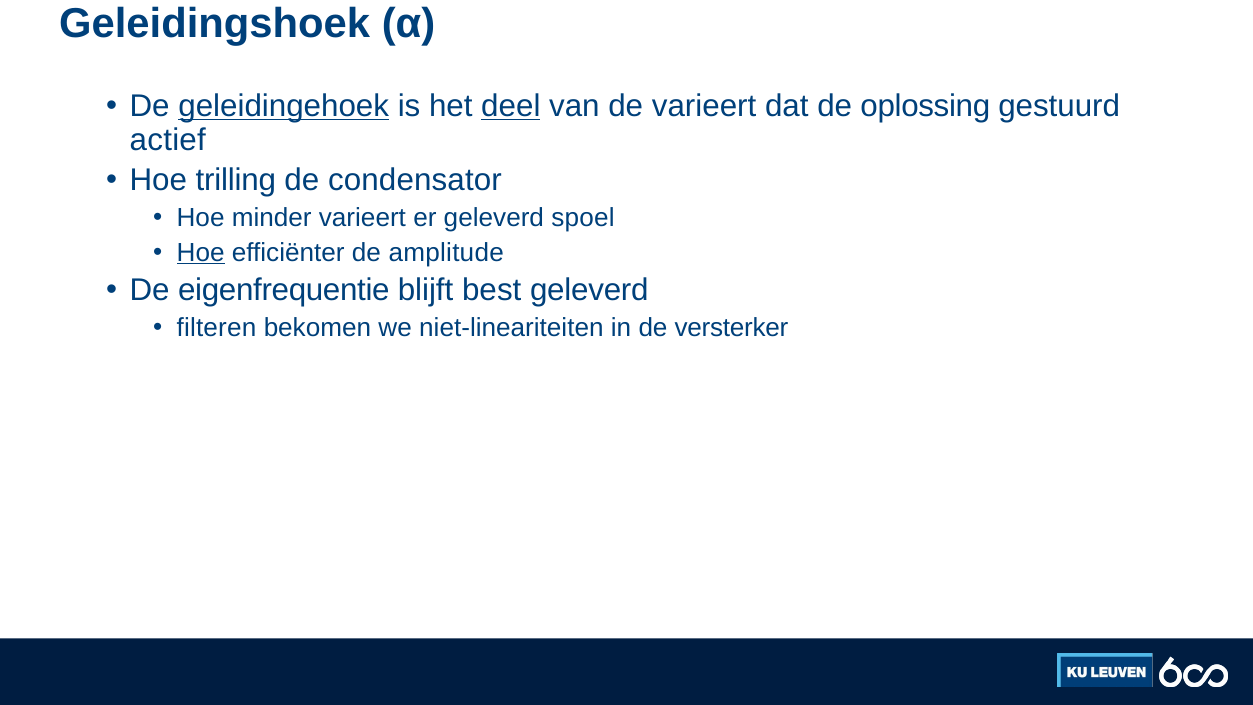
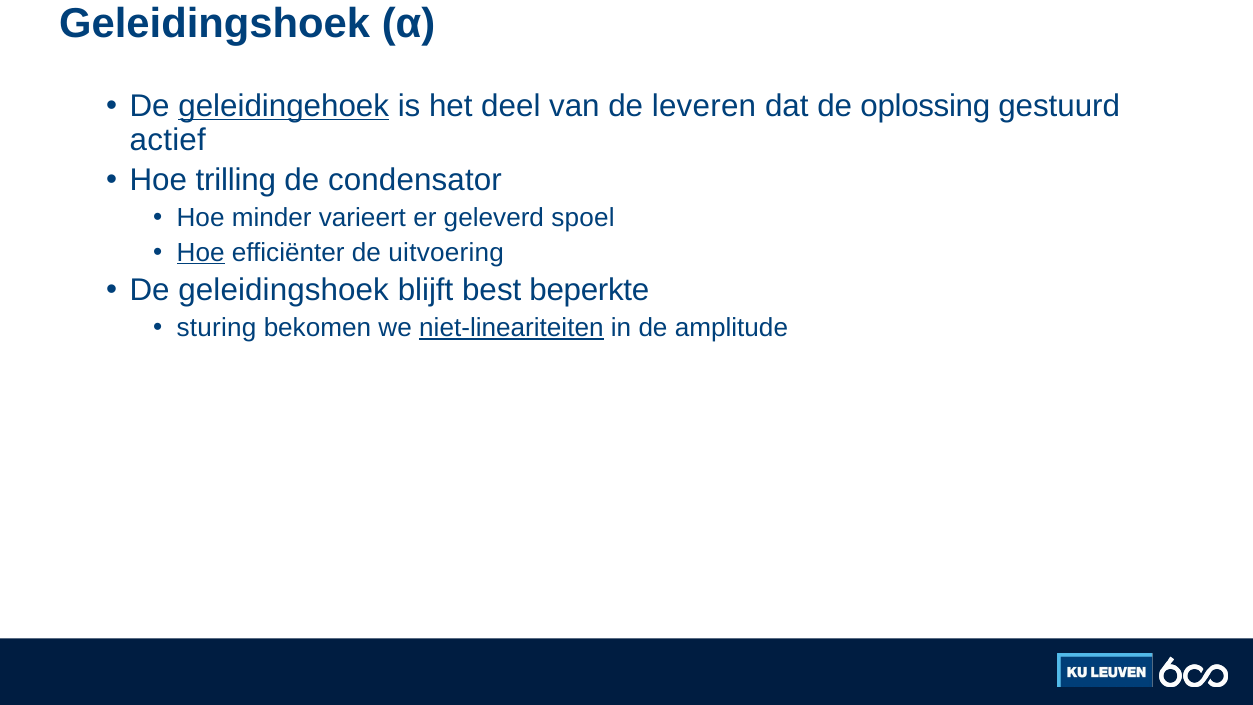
deel underline: present -> none (511, 106)
de varieert: varieert -> leveren (704, 106)
amplitude: amplitude -> uitvoering (446, 252)
De eigenfrequentie: eigenfrequentie -> geleidingshoek (284, 290)
best geleverd: geleverd -> beperkte (589, 290)
filteren: filteren -> sturing (216, 327)
niet-lineariteiten underline: none -> present (511, 327)
versterker: versterker -> amplitude (731, 327)
